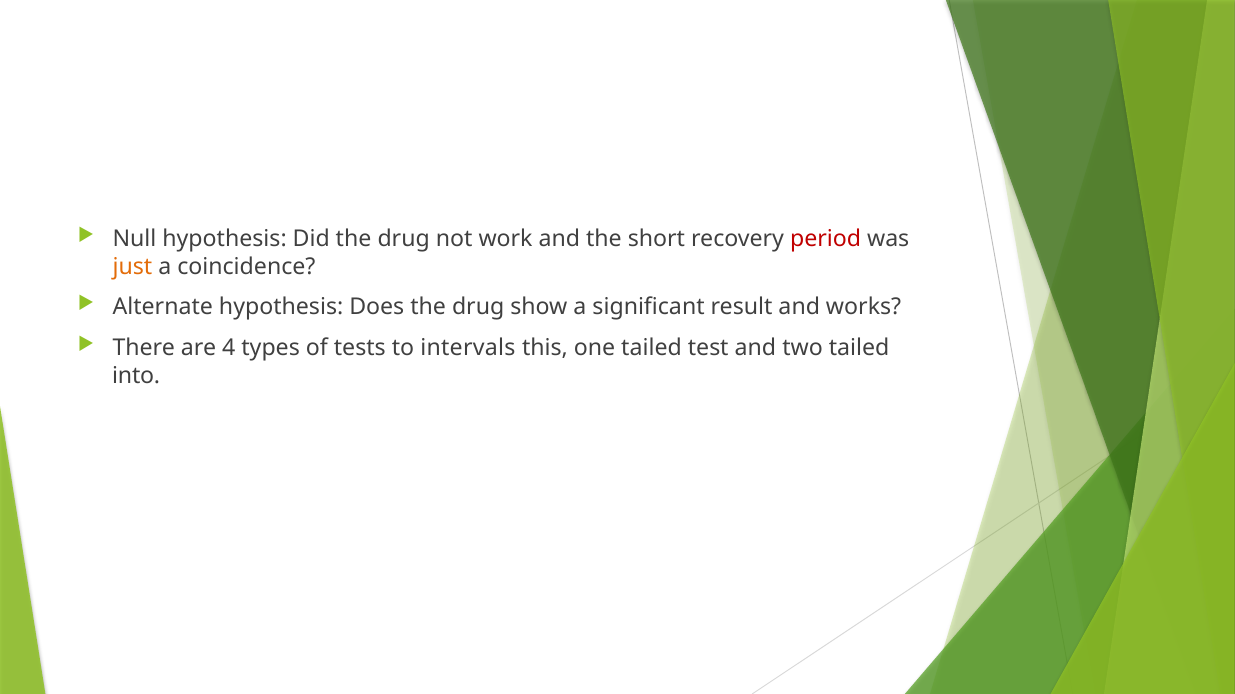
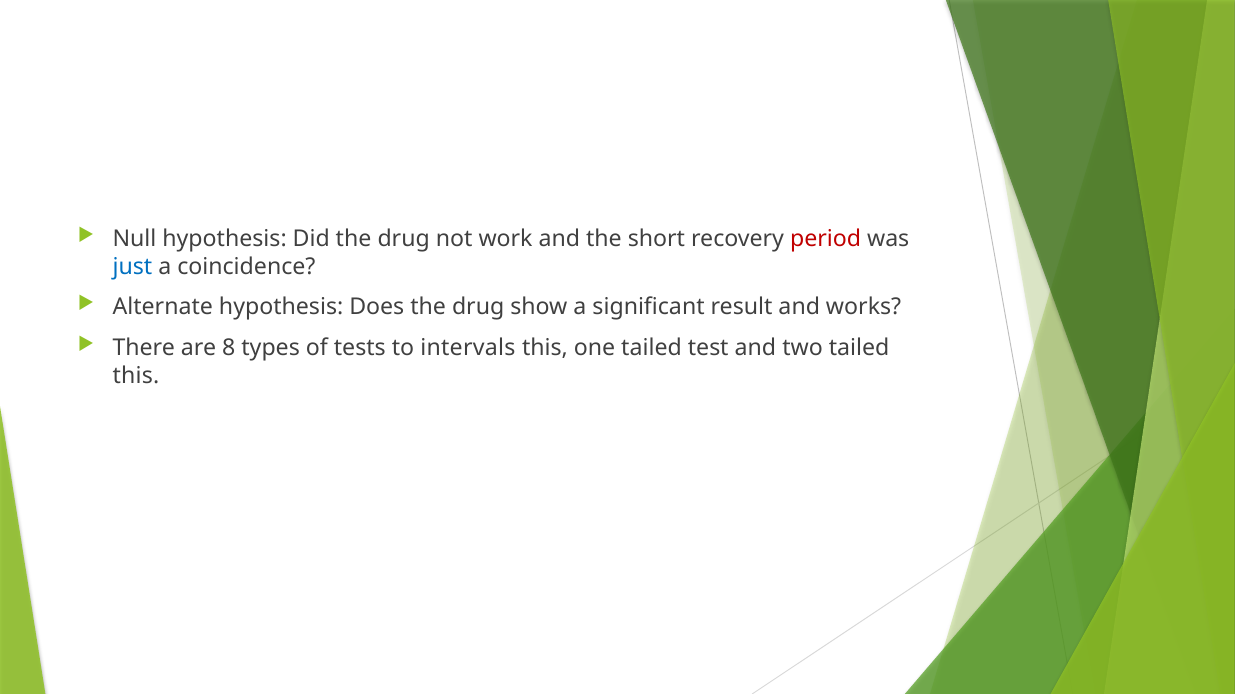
just colour: orange -> blue (132, 267)
4: 4 -> 8 (229, 348)
into: into -> this (136, 376)
